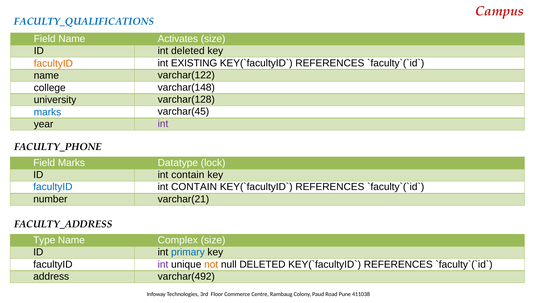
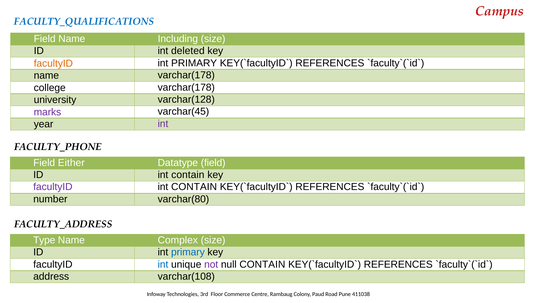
Activates: Activates -> Including (178, 39)
EXISTING: EXISTING -> PRIMARY (194, 63)
name varchar(122: varchar(122 -> varchar(178 (186, 75)
college varchar(148: varchar(148 -> varchar(178 (186, 87)
marks colour: blue -> purple (47, 112)
Field Marks: Marks -> Either (71, 163)
Datatype lock: lock -> field (213, 163)
facultyID colour: blue -> purple (53, 187)
varchar(21: varchar(21 -> varchar(80 (183, 199)
int colour: purple -> blue (163, 264)
not colour: orange -> purple (211, 264)
null DELETED: DELETED -> CONTAIN (262, 264)
varchar(492: varchar(492 -> varchar(108 (186, 276)
